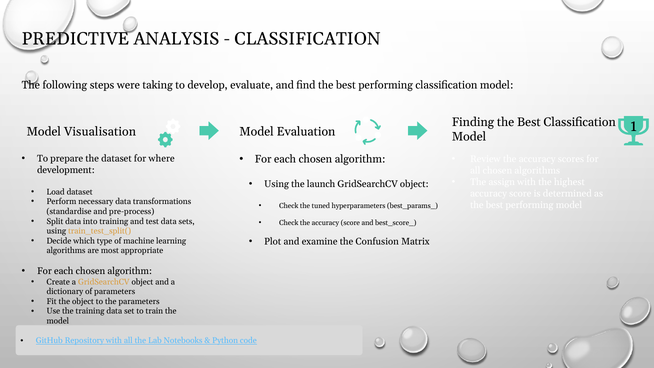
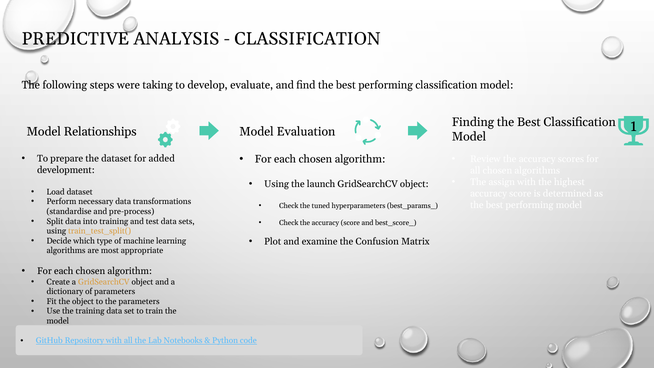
Visualisation: Visualisation -> Relationships (100, 131)
where: where -> added (162, 158)
